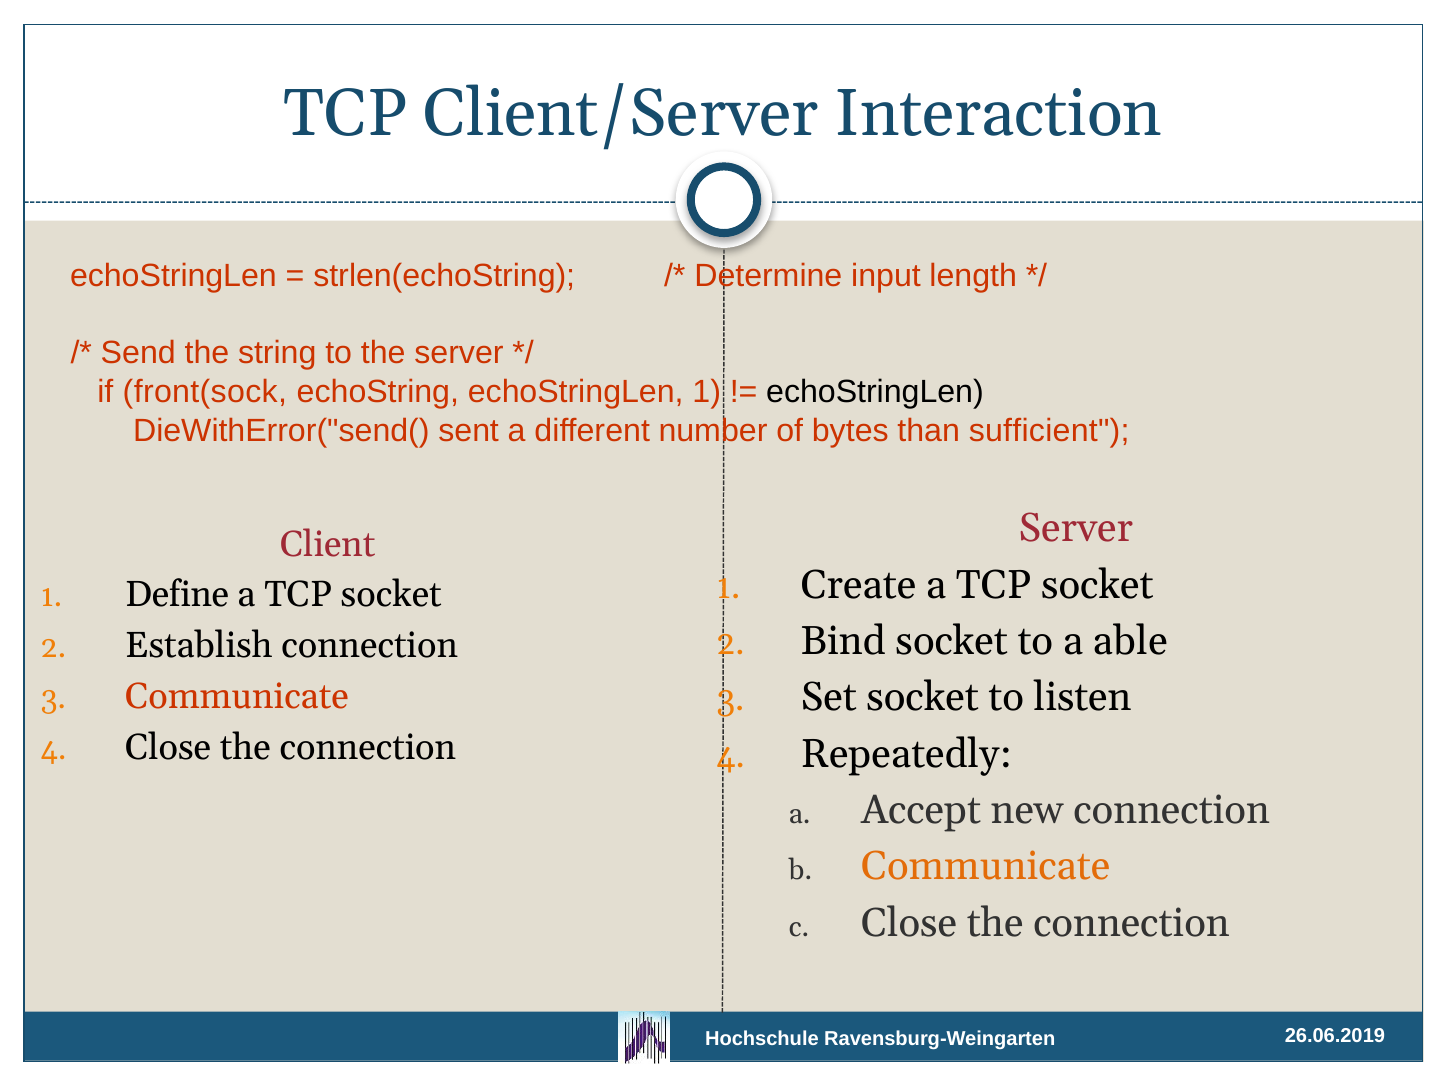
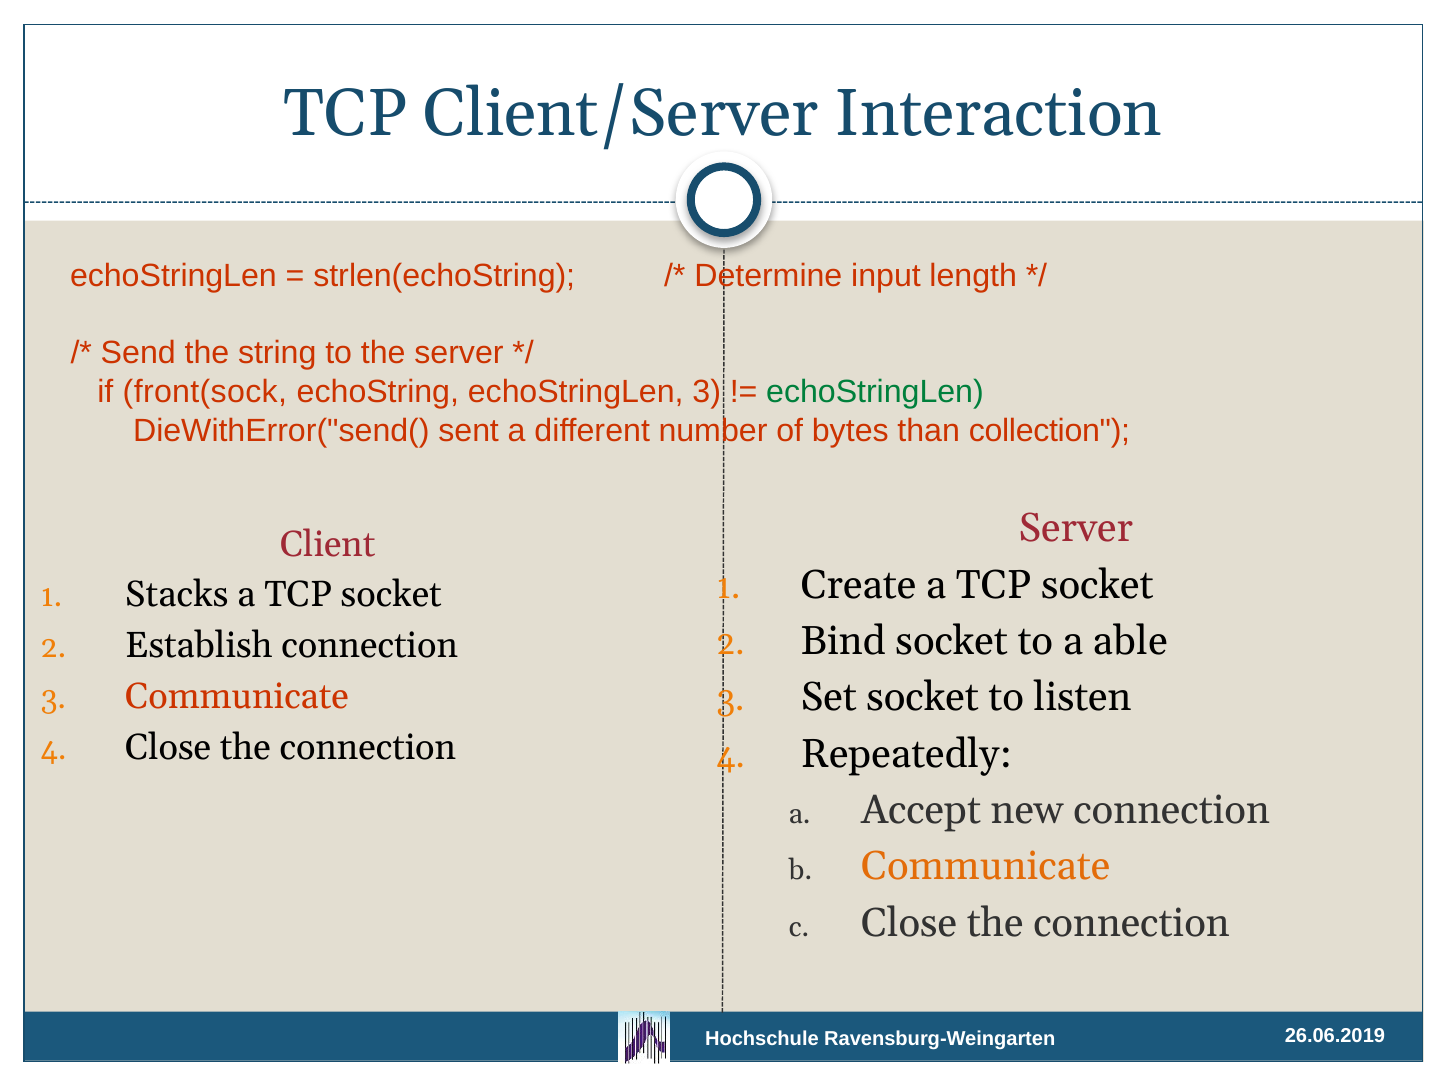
echoStringLen 1: 1 -> 3 (707, 392)
echoStringLen colour: black -> green (875, 392)
sufficient: sufficient -> collection (1049, 430)
Define: Define -> Stacks (177, 595)
